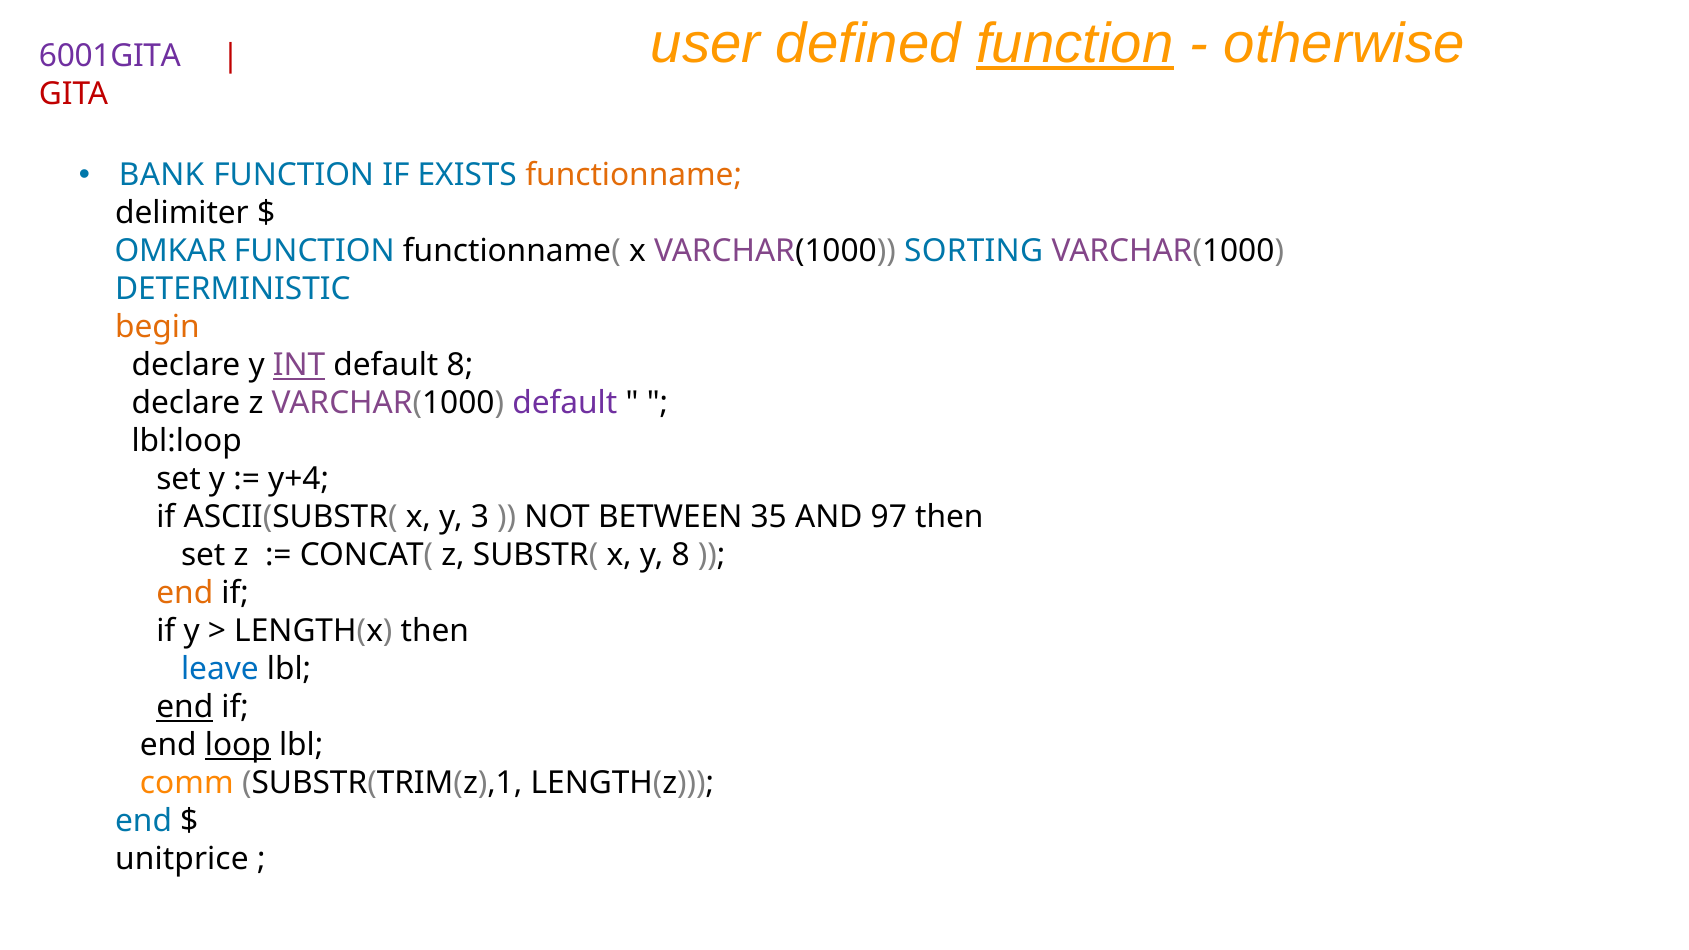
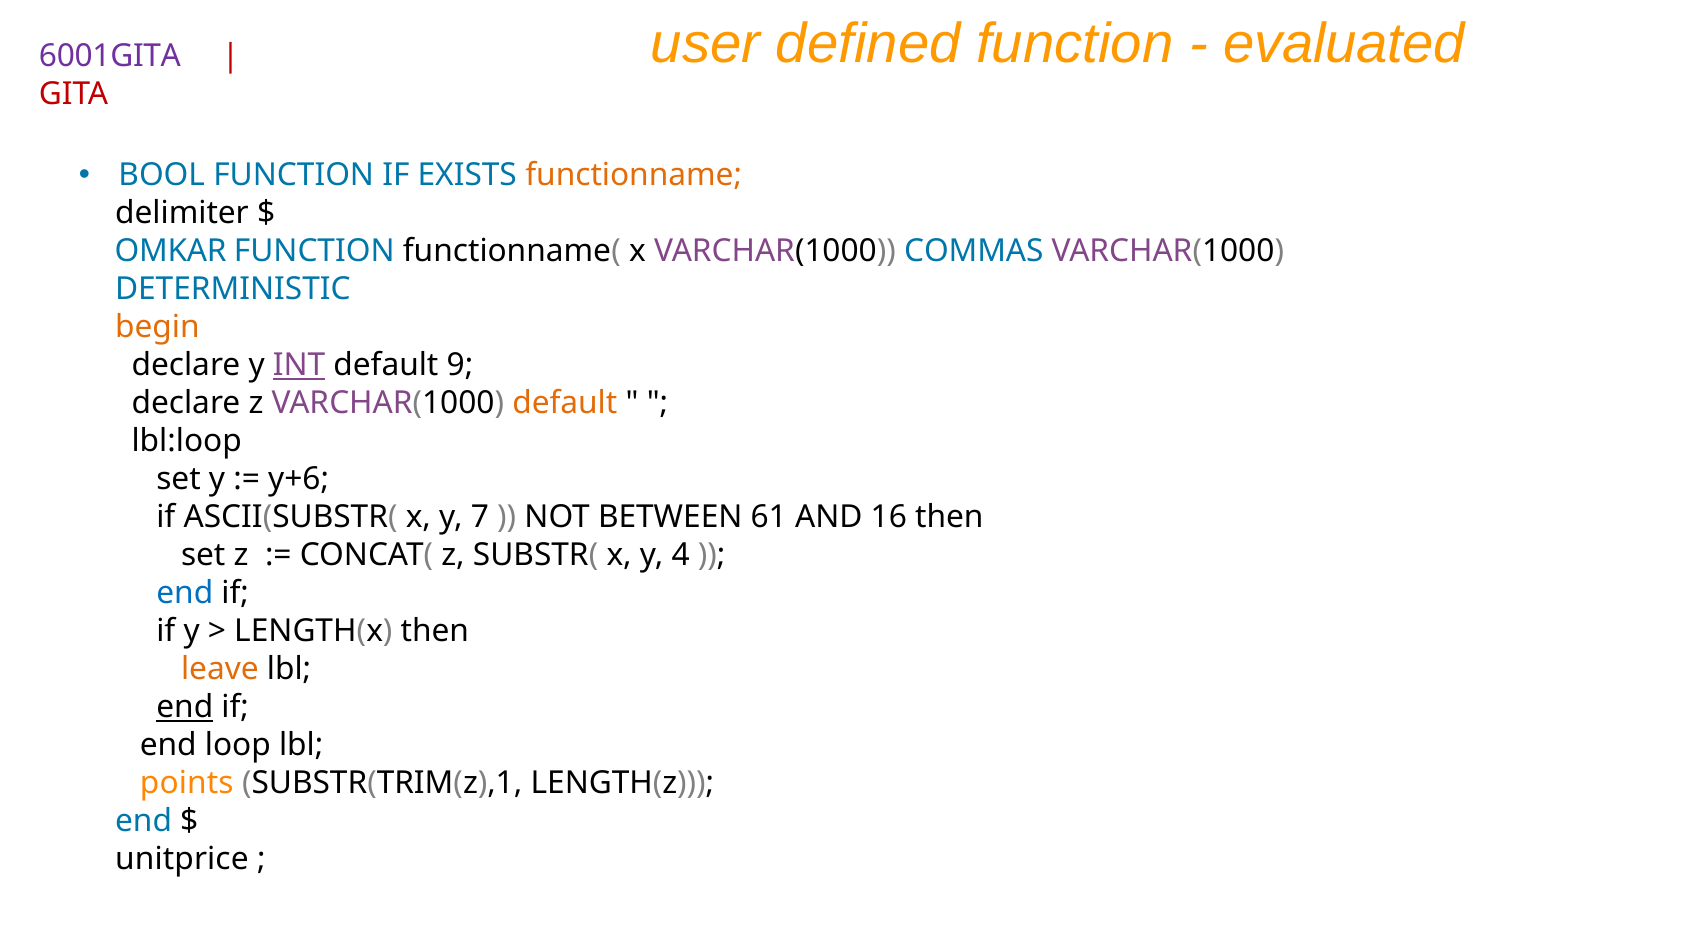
function underline: present -> none (1075, 44)
otherwise: otherwise -> evaluated (1344, 44)
BANK: BANK -> BOOL (162, 176)
SORTING: SORTING -> COMMAS (974, 252)
default 8: 8 -> 9 (460, 366)
default colour: purple -> orange (565, 404)
y+4: y+4 -> y+6 (299, 480)
3: 3 -> 7 (480, 518)
35: 35 -> 61 (769, 518)
97: 97 -> 16 (889, 518)
y 8: 8 -> 4 (681, 556)
end colour: orange -> blue (185, 594)
leave colour: blue -> orange (220, 670)
loop underline: present -> none (238, 746)
comm: comm -> points (187, 784)
